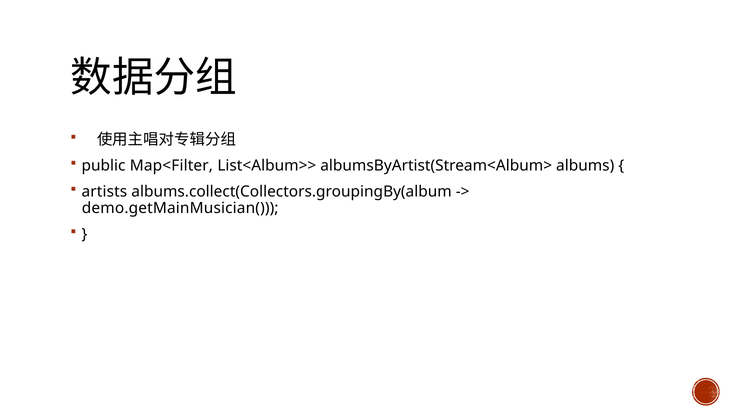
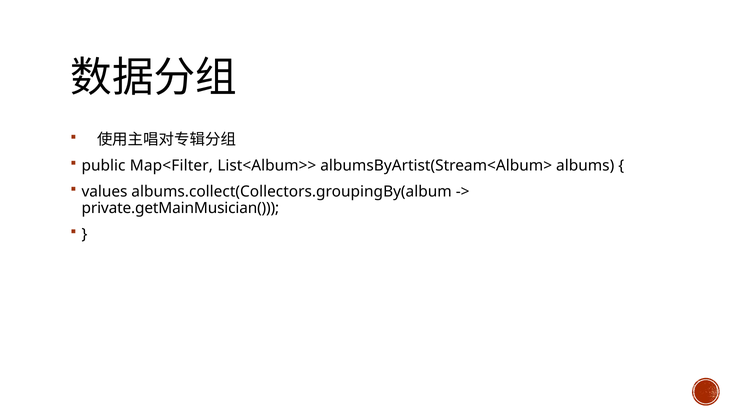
artists: artists -> values (105, 192)
demo.getMainMusician(: demo.getMainMusician( -> private.getMainMusician( (180, 208)
